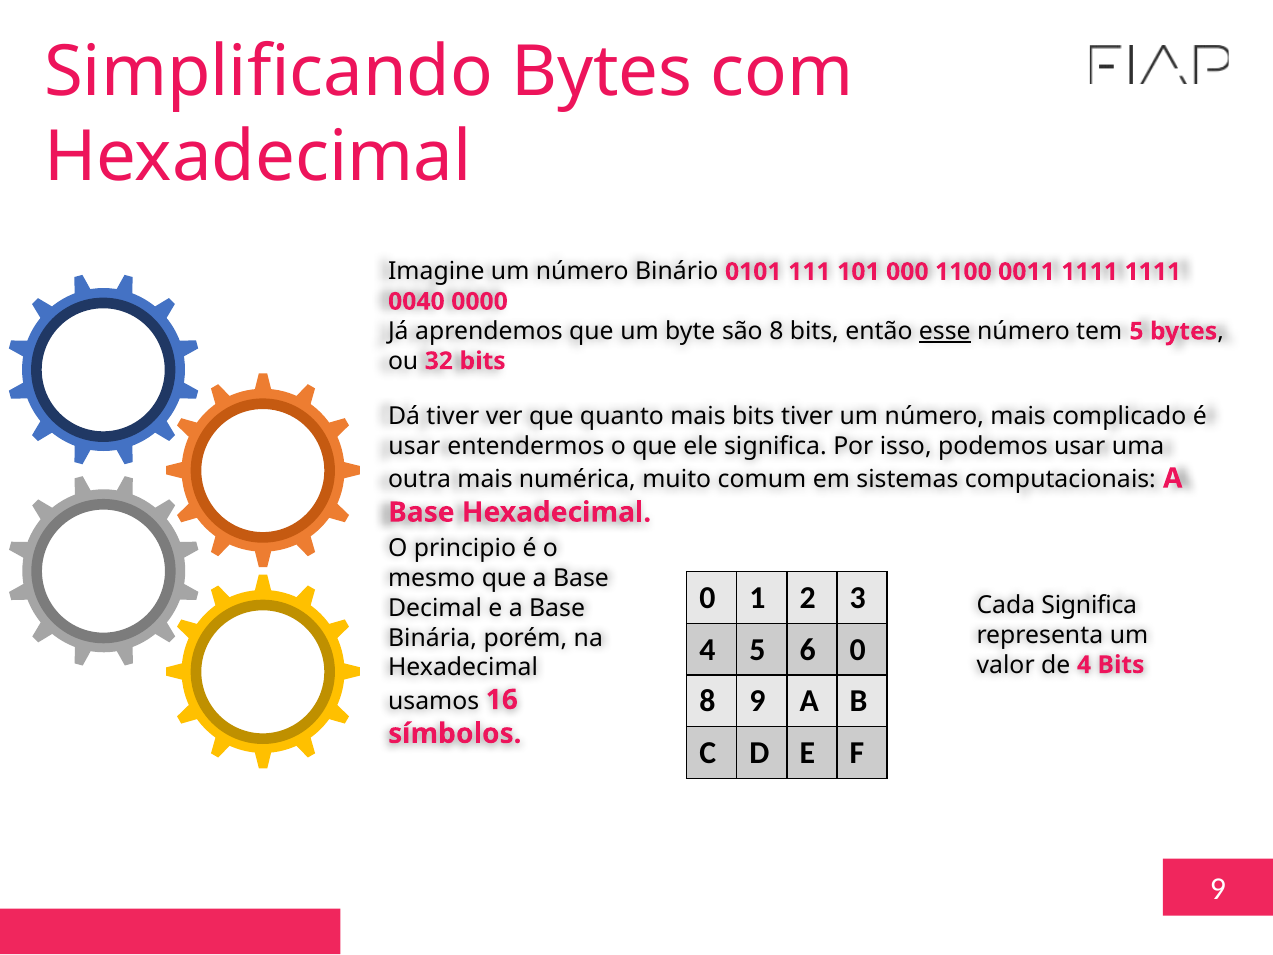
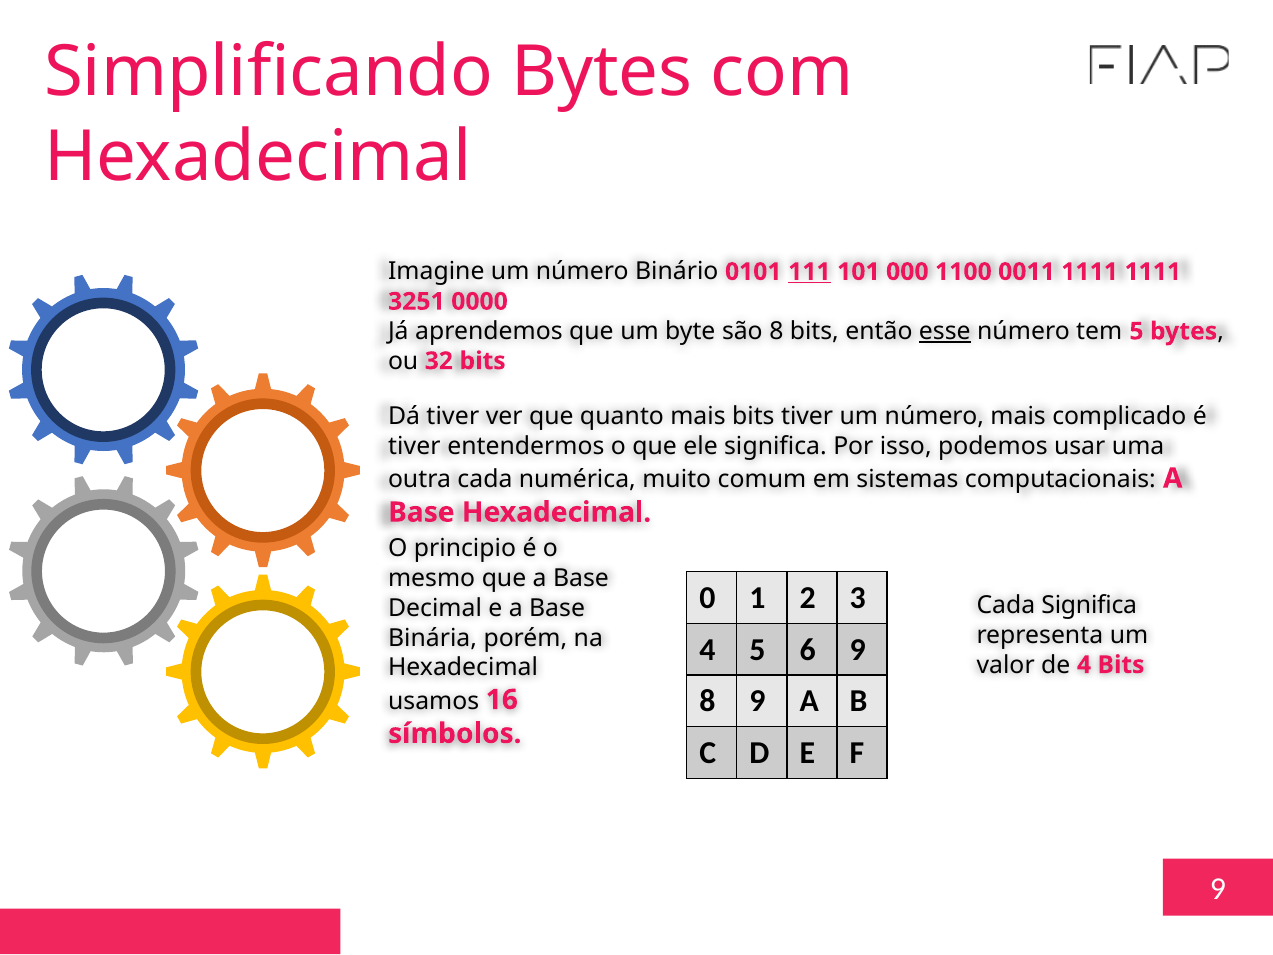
111 underline: none -> present (809, 272)
0040: 0040 -> 3251 (416, 301)
usar: usar -> tiver (414, 446)
outra mais: mais -> cada (485, 479)
6 0: 0 -> 9 (858, 649)
